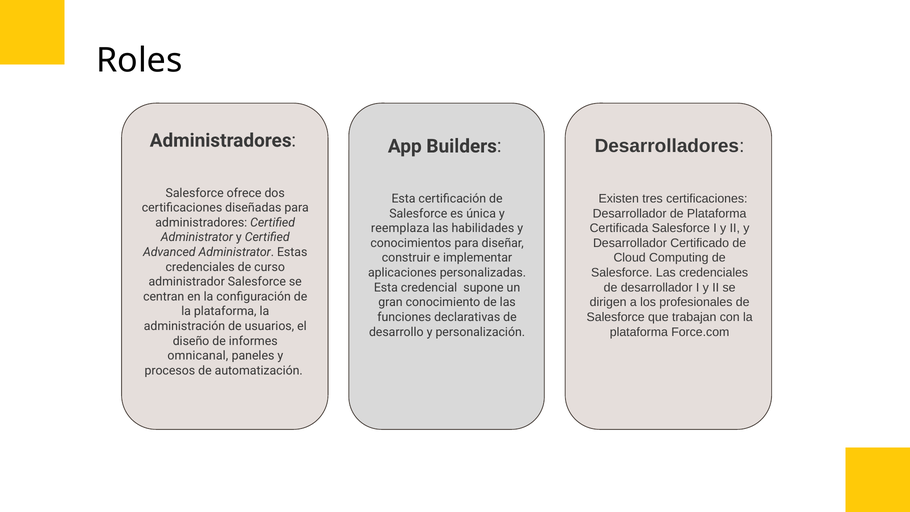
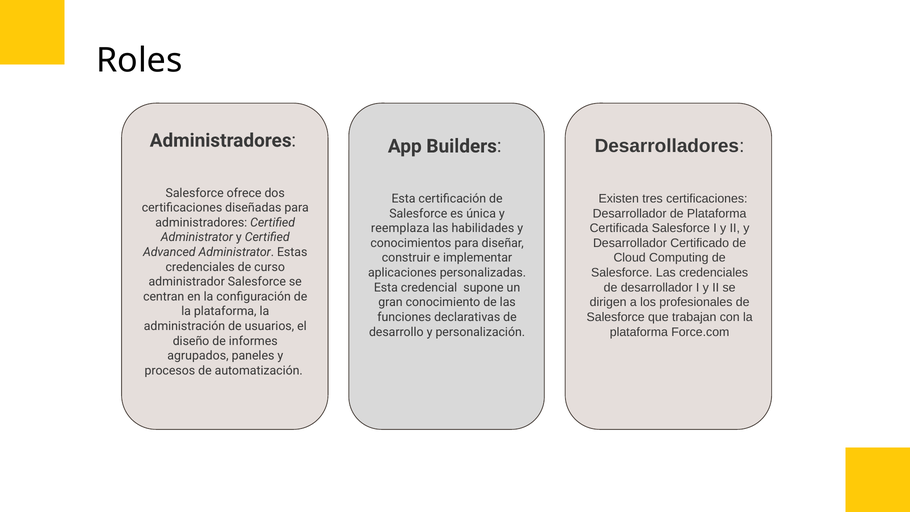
omnicanal: omnicanal -> agrupados (198, 356)
